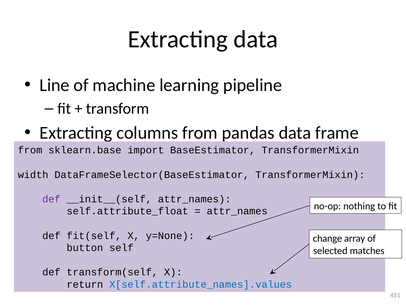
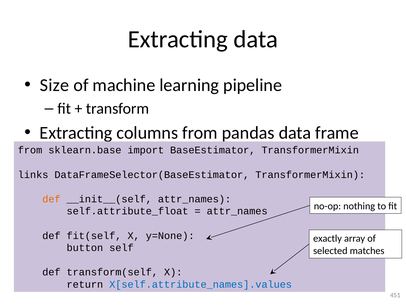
Line: Line -> Size (54, 85)
width: width -> links (33, 174)
def colour: purple -> orange (51, 199)
change: change -> exactly (328, 238)
